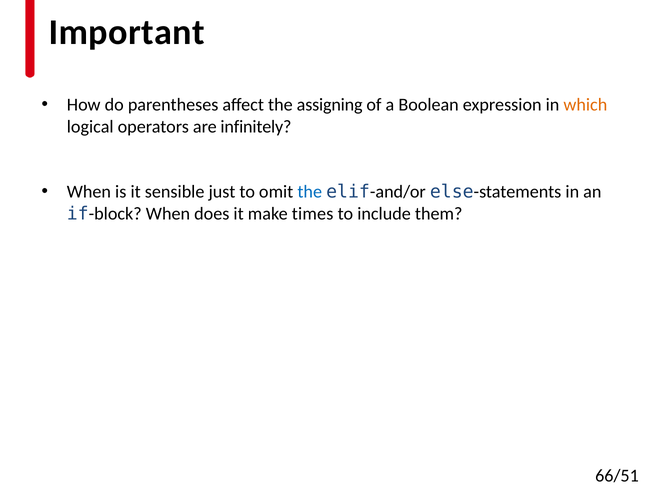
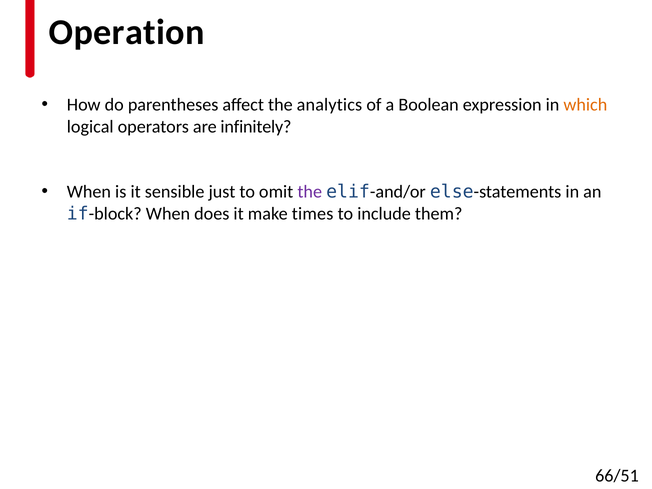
Important: Important -> Operation (127, 32)
assigning: assigning -> analytics (329, 105)
the colour: blue -> purple (310, 192)
